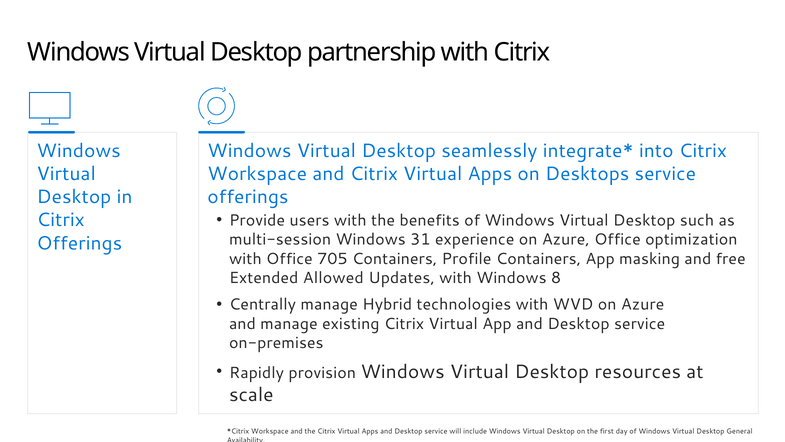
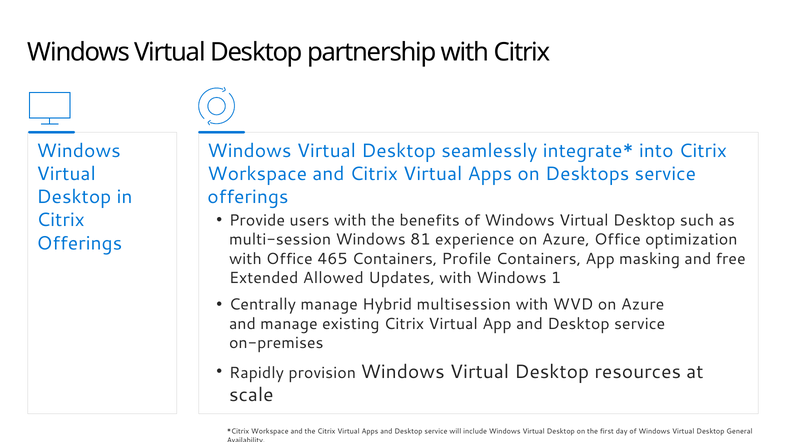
31: 31 -> 81 (420, 239)
705: 705 -> 465 (332, 259)
8: 8 -> 1 (556, 278)
technologies: technologies -> multisession (464, 304)
